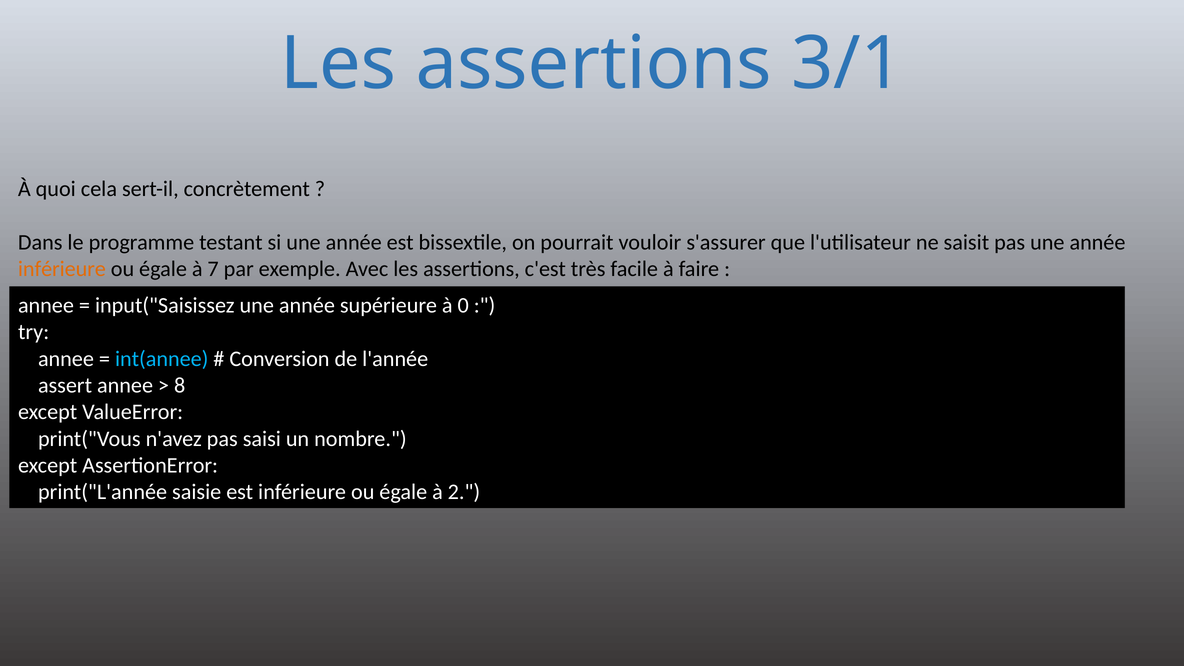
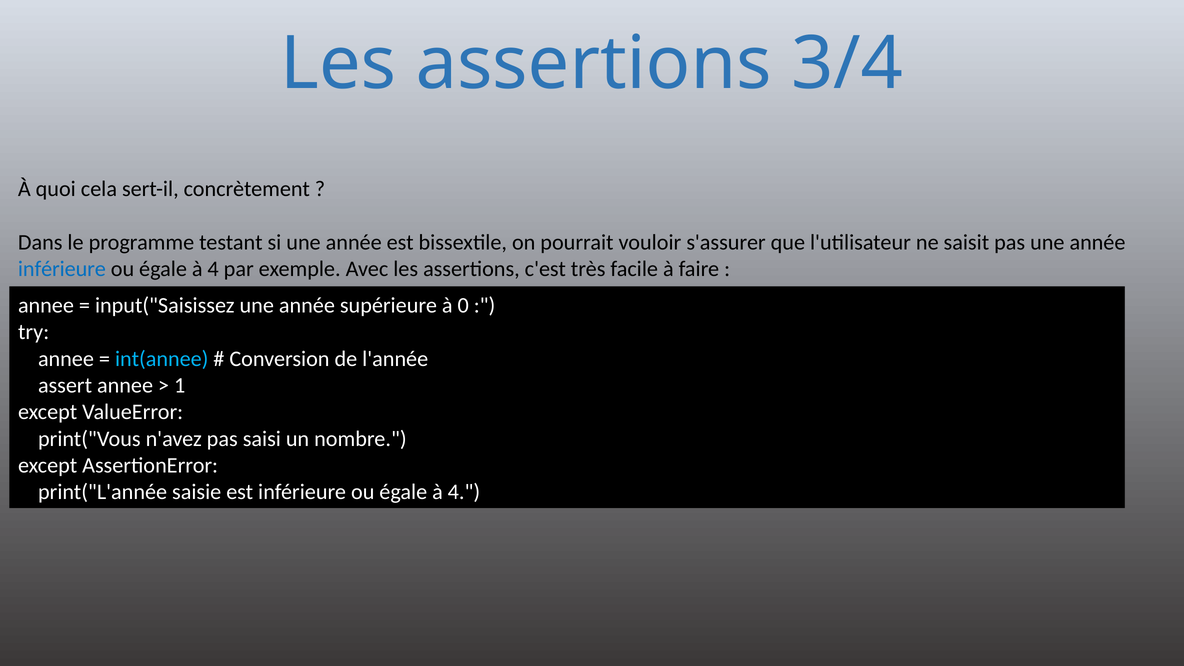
3/1: 3/1 -> 3/4 (847, 64)
inférieure colour: orange -> blue (62, 269)
7: 7 -> 4 (213, 269)
8: 8 -> 1 (180, 385)
2: 2 -> 4 (464, 492)
